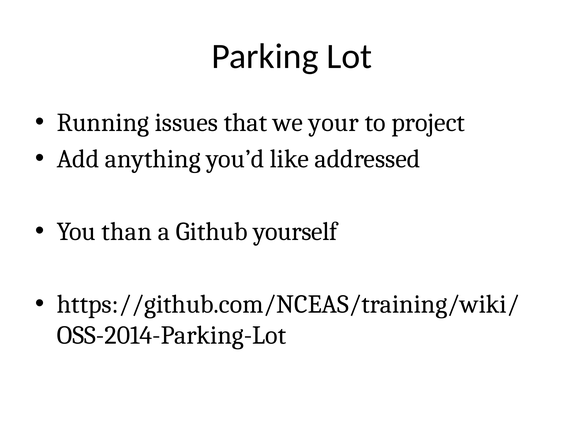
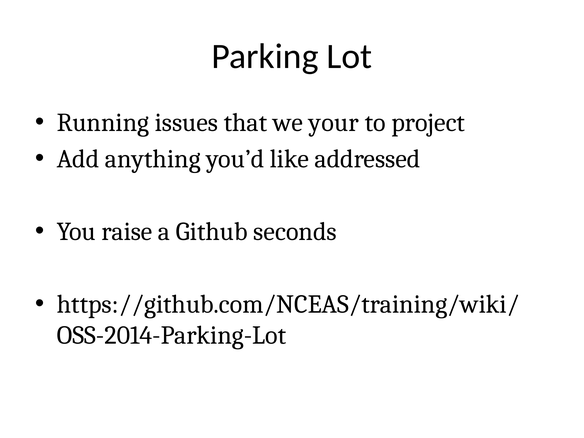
than: than -> raise (127, 232)
yourself: yourself -> seconds (295, 232)
